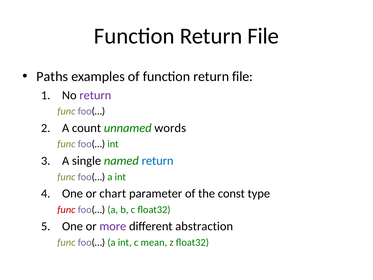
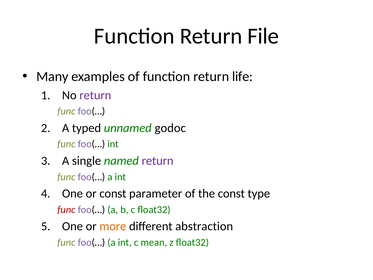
Paths: Paths -> Many (52, 77)
of function return file: file -> life (242, 77)
count: count -> typed (87, 128)
words: words -> godoc (170, 128)
return colour: blue -> purple (158, 161)
or chart: chart -> const (113, 193)
more colour: purple -> orange (113, 226)
